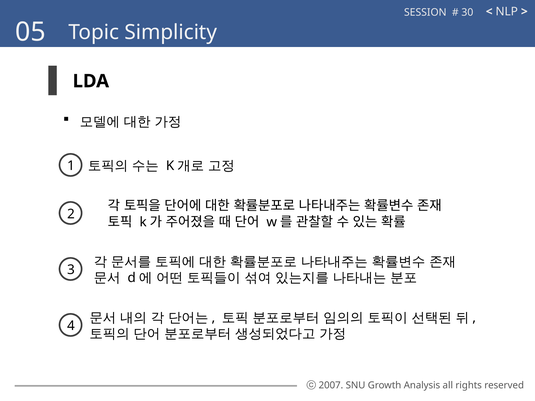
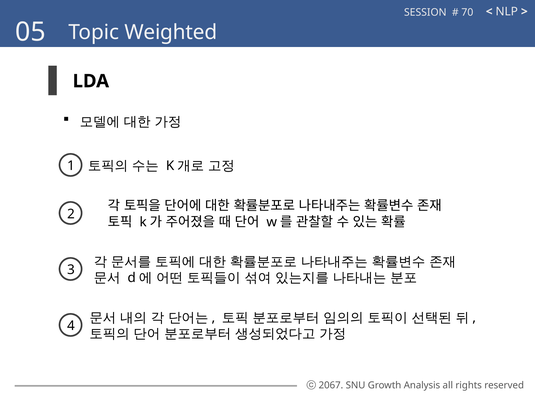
30: 30 -> 70 (467, 12)
Simplicity: Simplicity -> Weighted (171, 32)
2007: 2007 -> 2067 (331, 386)
